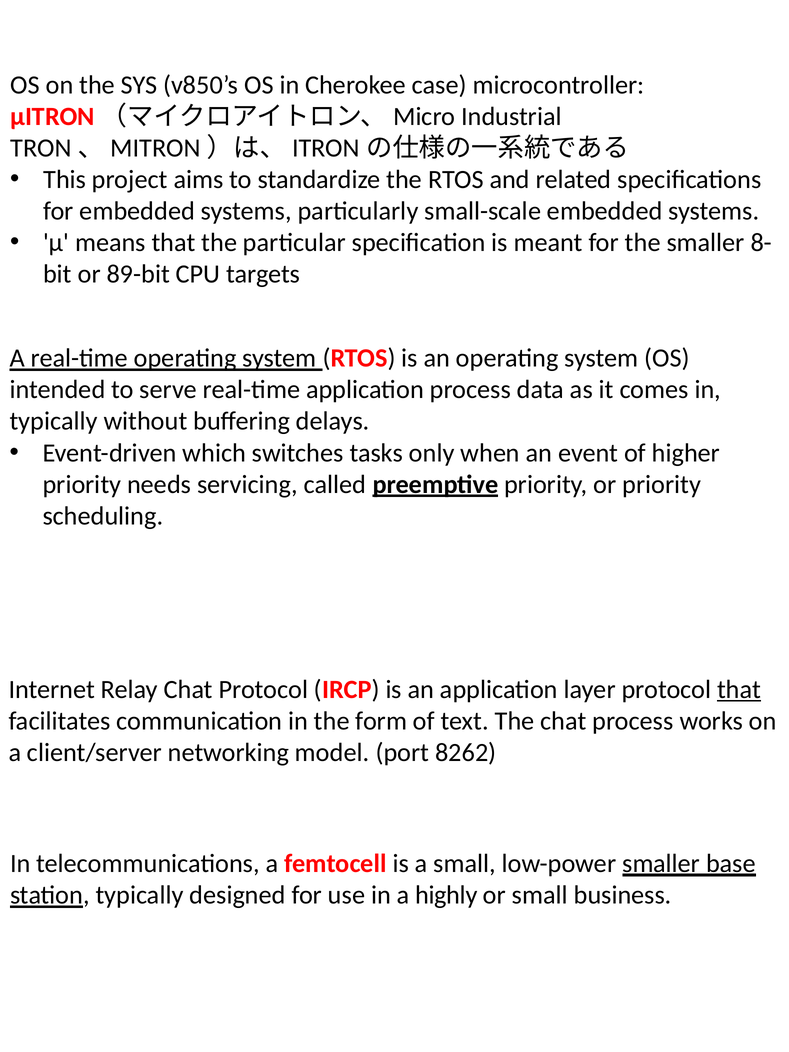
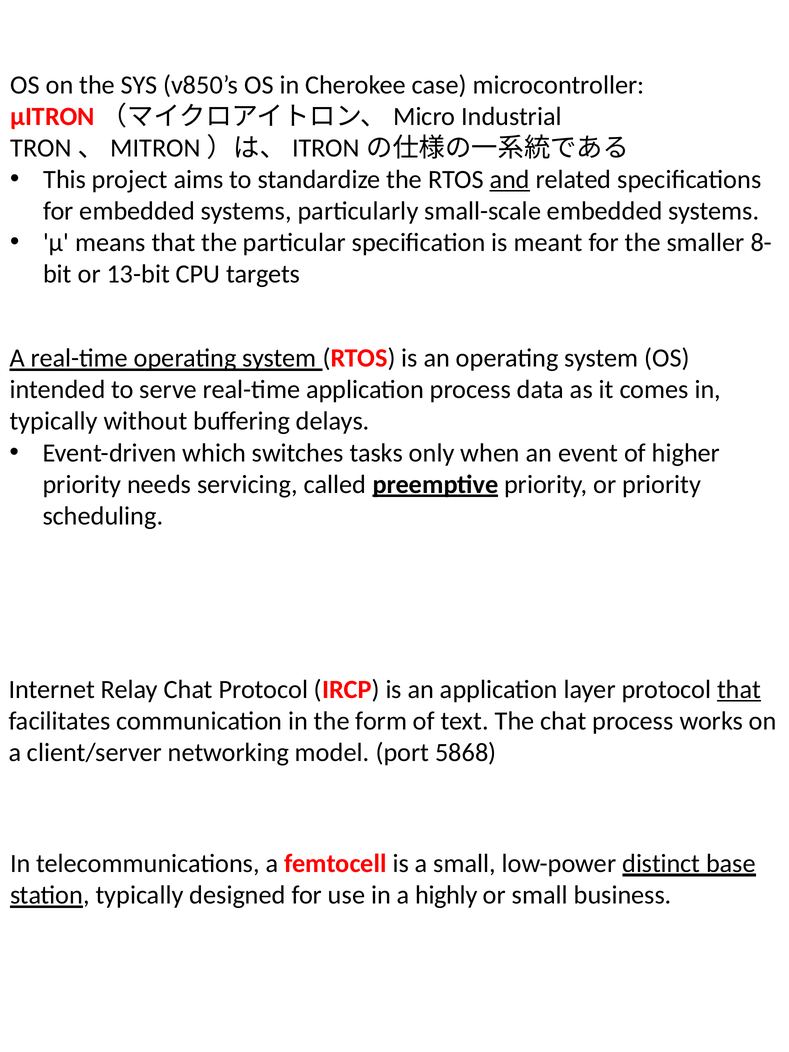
and underline: none -> present (510, 180)
89-bit: 89-bit -> 13-bit (138, 274)
8262: 8262 -> 5868 (466, 753)
low-power smaller: smaller -> distinct (661, 864)
